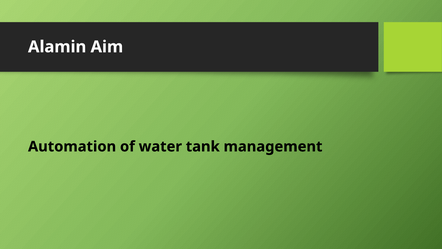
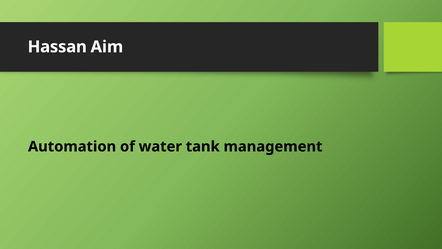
Alamin: Alamin -> Hassan (57, 47)
